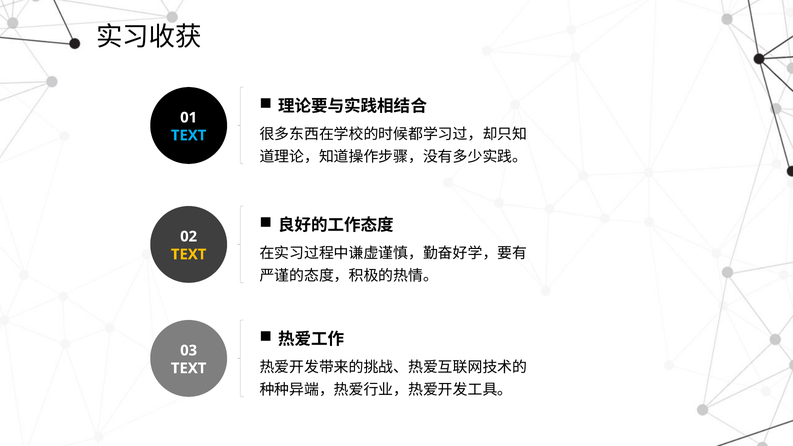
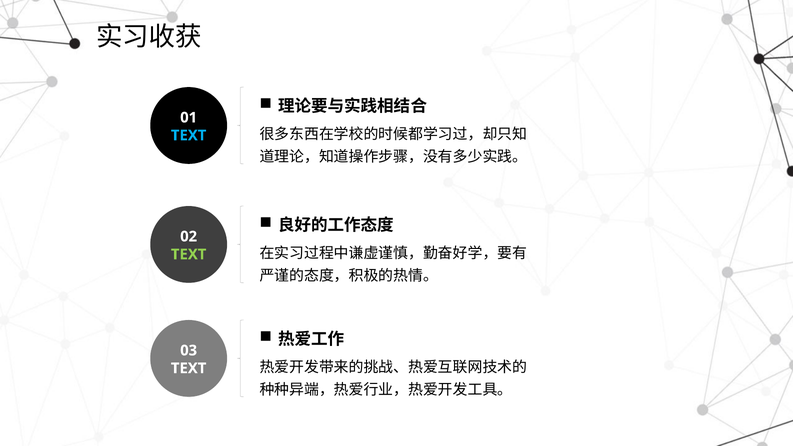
TEXT colour: yellow -> light green (189, 254)
